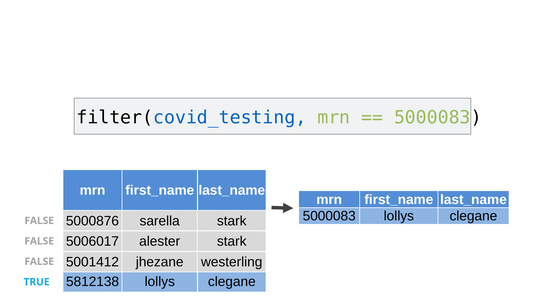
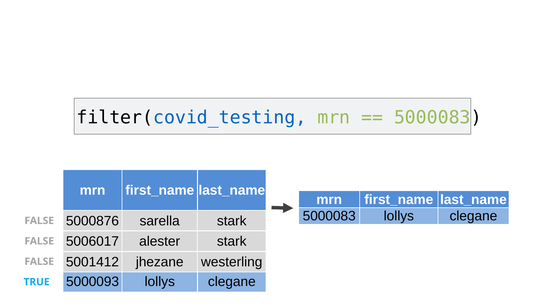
5812138: 5812138 -> 5000093 (93, 282)
